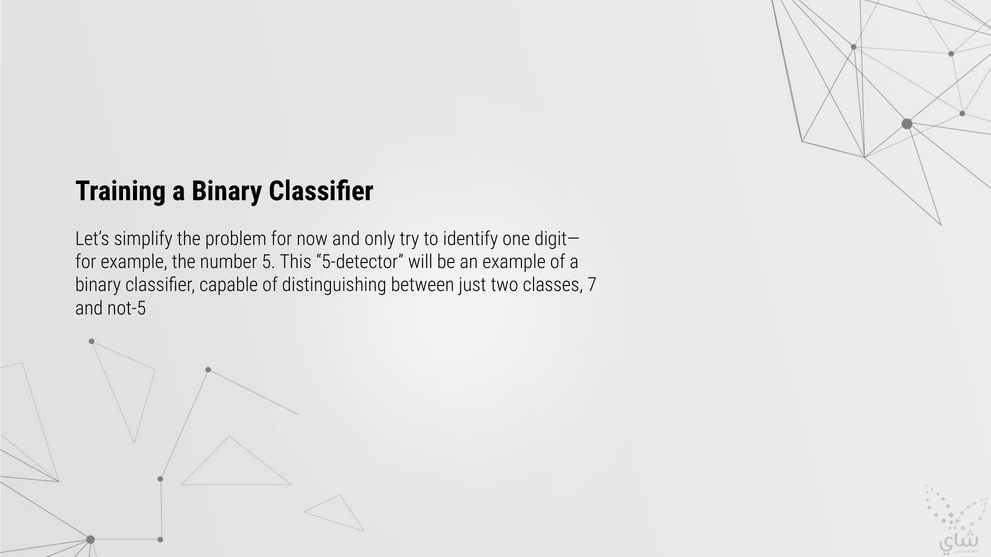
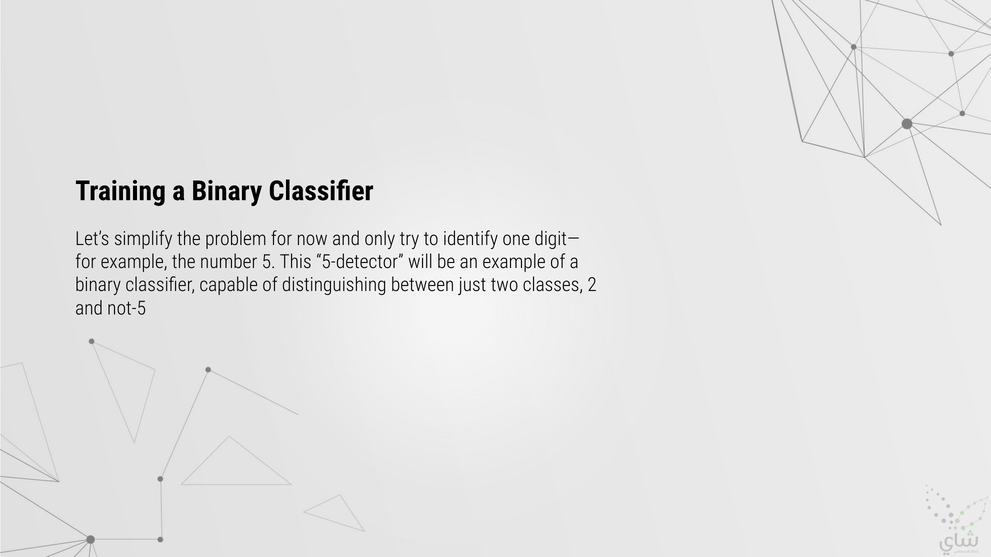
7: 7 -> 2 (592, 285)
